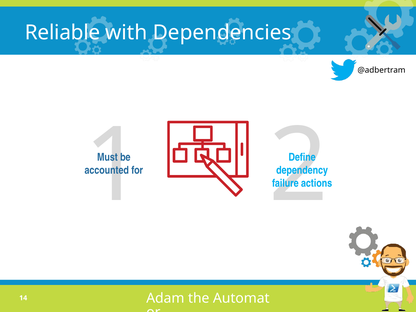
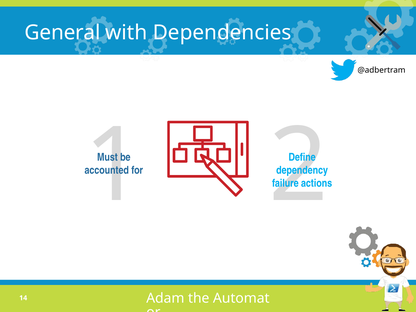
Reliable: Reliable -> General (63, 33)
